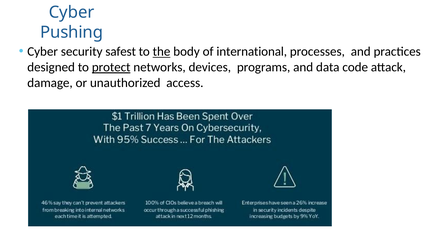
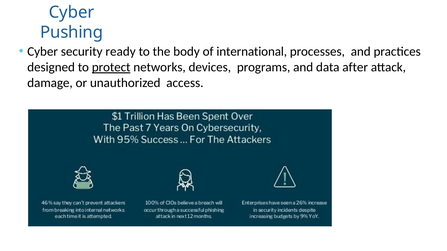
safest: safest -> ready (121, 52)
the underline: present -> none (162, 52)
code: code -> after (355, 67)
